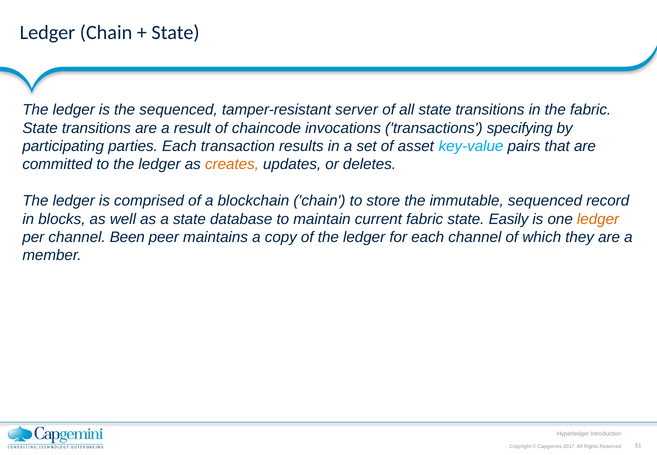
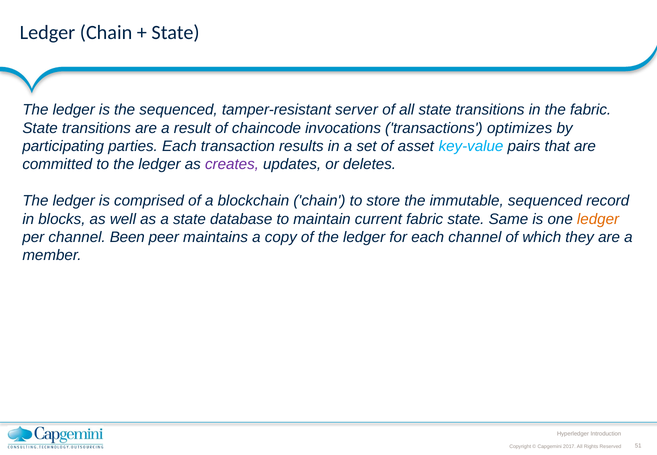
specifying: specifying -> optimizes (520, 128)
creates colour: orange -> purple (232, 164)
Easily: Easily -> Same (508, 219)
